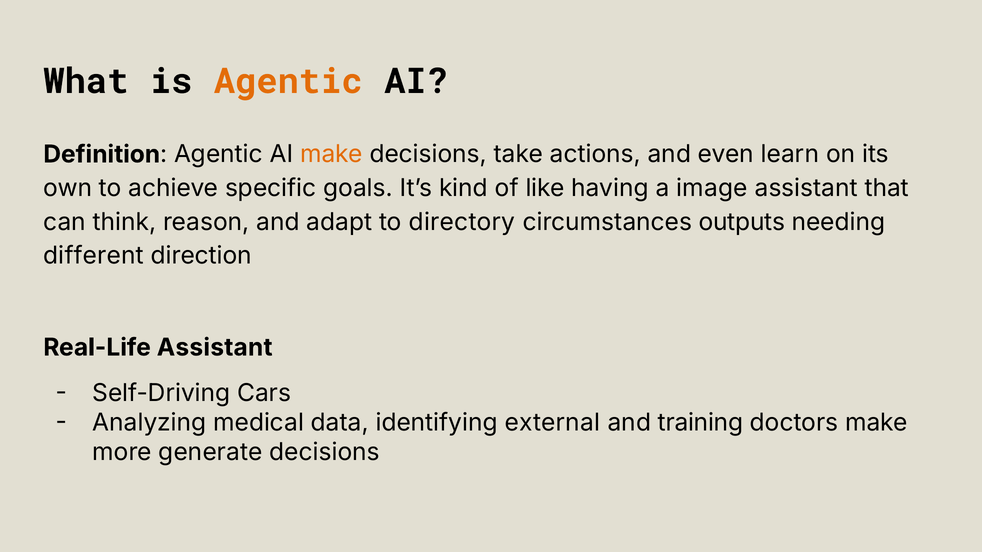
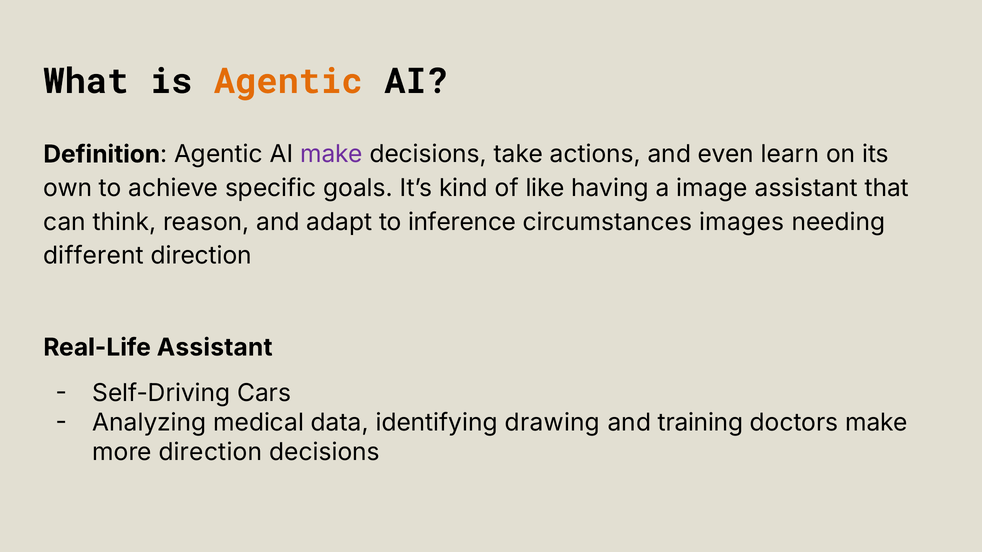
make colour: orange -> purple (331, 154)
directory: directory -> inference (462, 222)
outputs: outputs -> images (742, 222)
external: external -> drawing (552, 423)
more generate: generate -> direction (210, 452)
